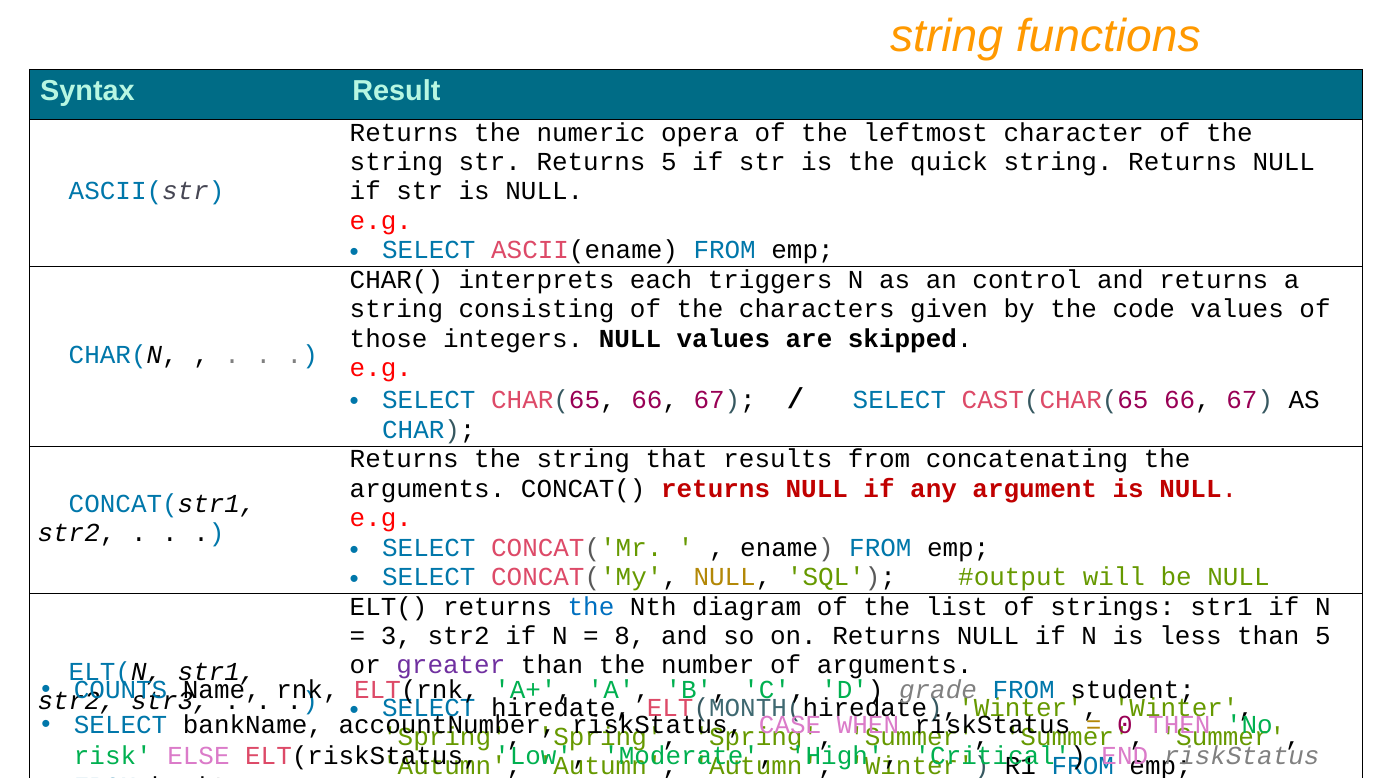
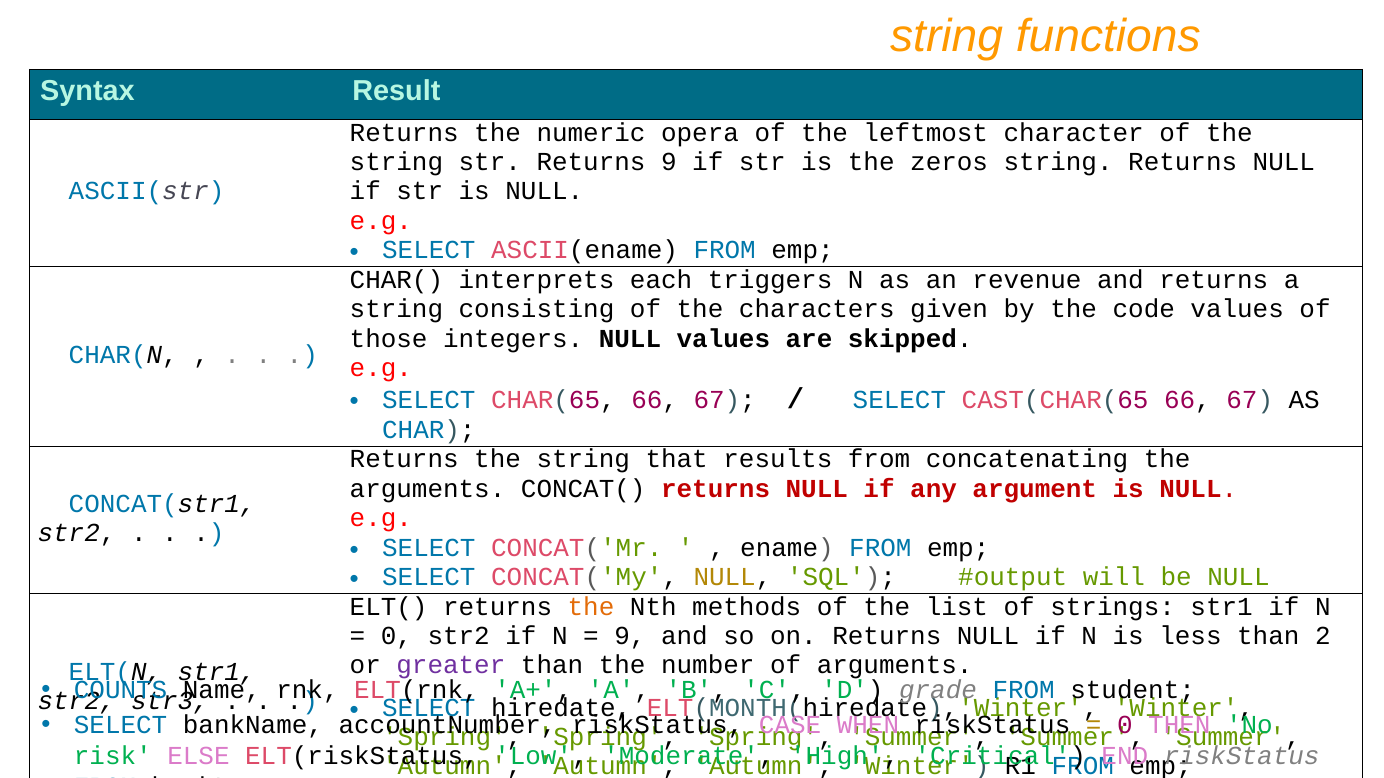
Returns 5: 5 -> 9 (669, 162)
quick: quick -> zeros (949, 162)
control: control -> revenue (1027, 280)
the colour: blue -> orange (591, 607)
diagram: diagram -> methods (747, 607)
3: 3 -> 0 (396, 636)
8: 8 -> 9 (630, 636)
than 5: 5 -> 2 (1323, 636)
